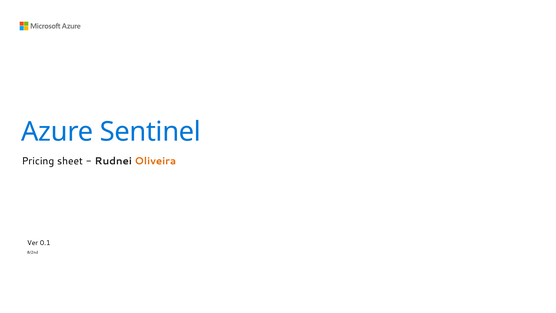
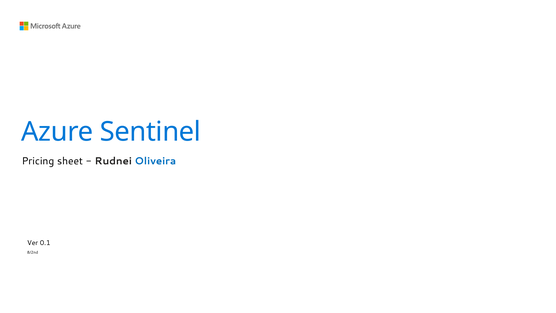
Oliveira colour: orange -> blue (155, 161)
